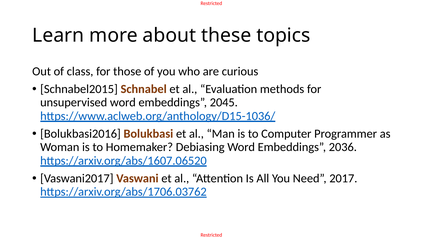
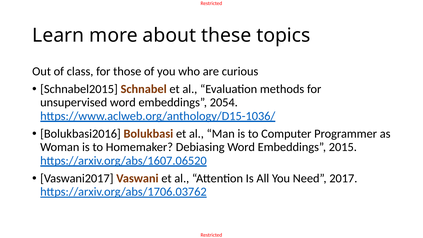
2045: 2045 -> 2054 (224, 103)
2036: 2036 -> 2015 (343, 147)
